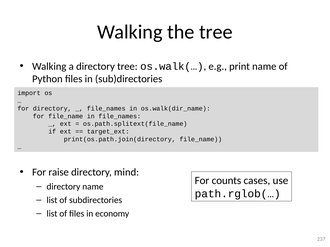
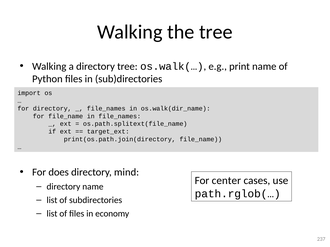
raise: raise -> does (59, 173)
counts: counts -> center (226, 181)
